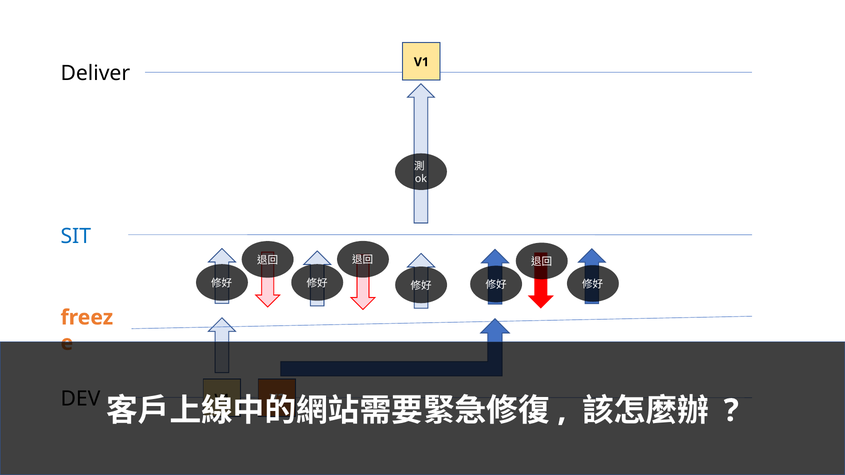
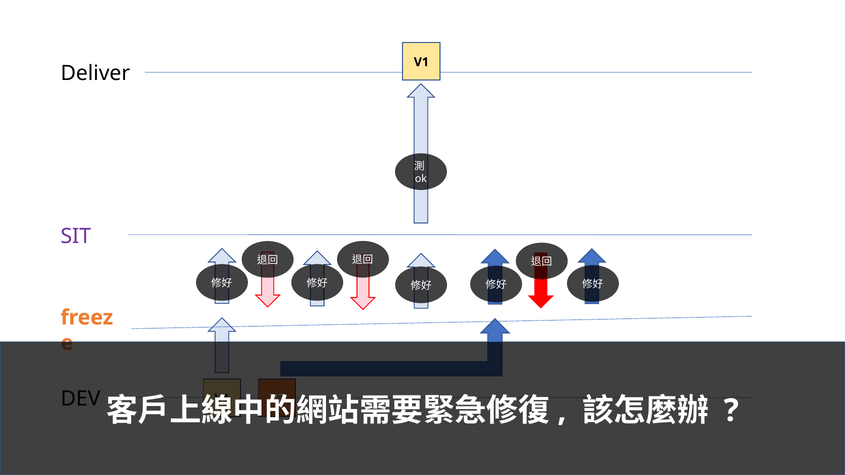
SIT colour: blue -> purple (76, 236)
